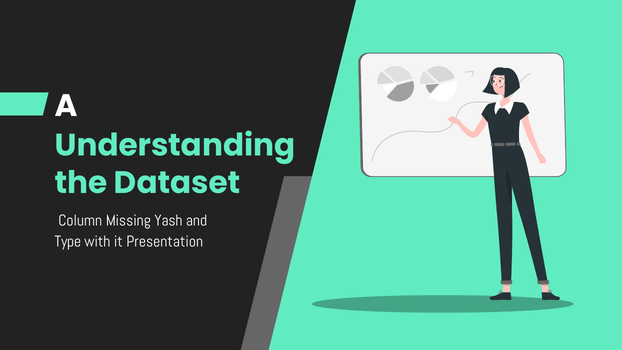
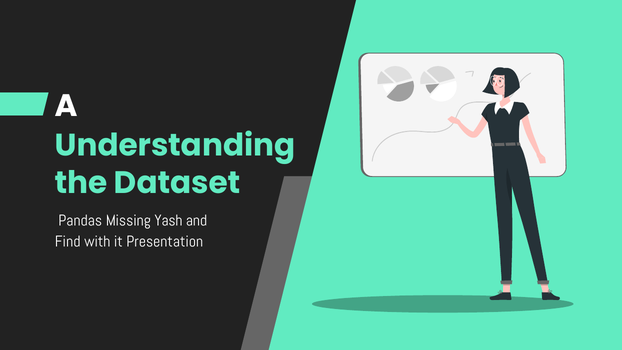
Column: Column -> Pandas (80, 220)
Type: Type -> Find (68, 242)
